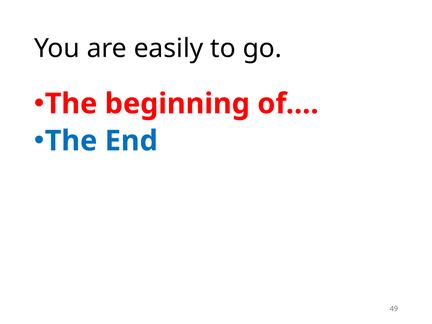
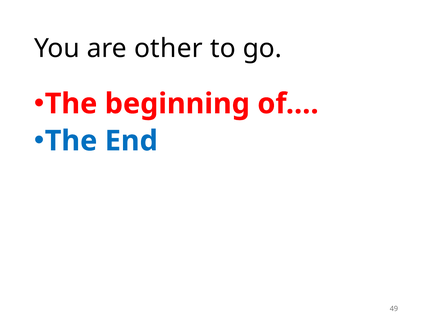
easily: easily -> other (168, 48)
